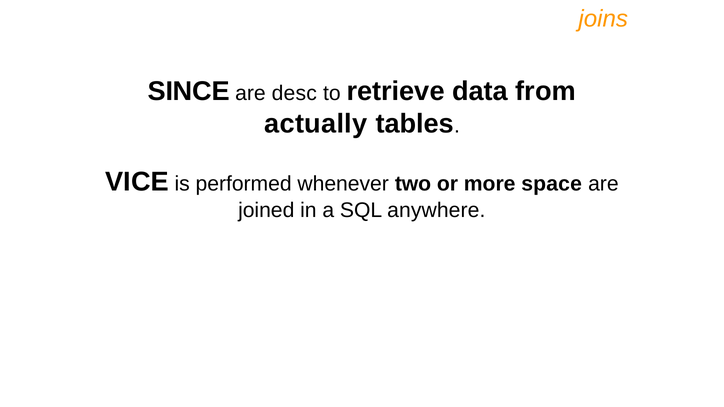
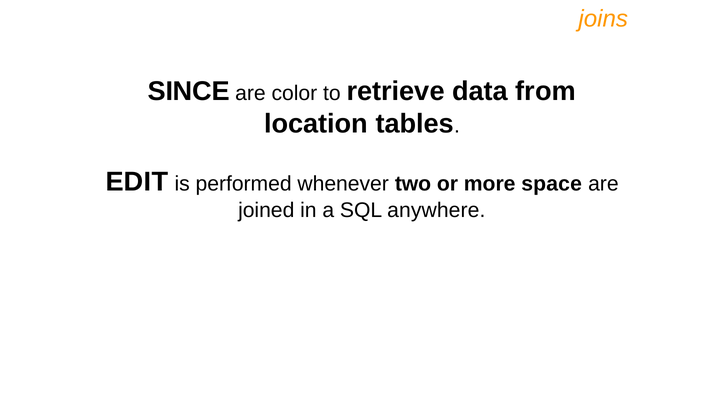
desc: desc -> color (294, 93)
actually: actually -> location (316, 124)
VICE: VICE -> EDIT (137, 182)
